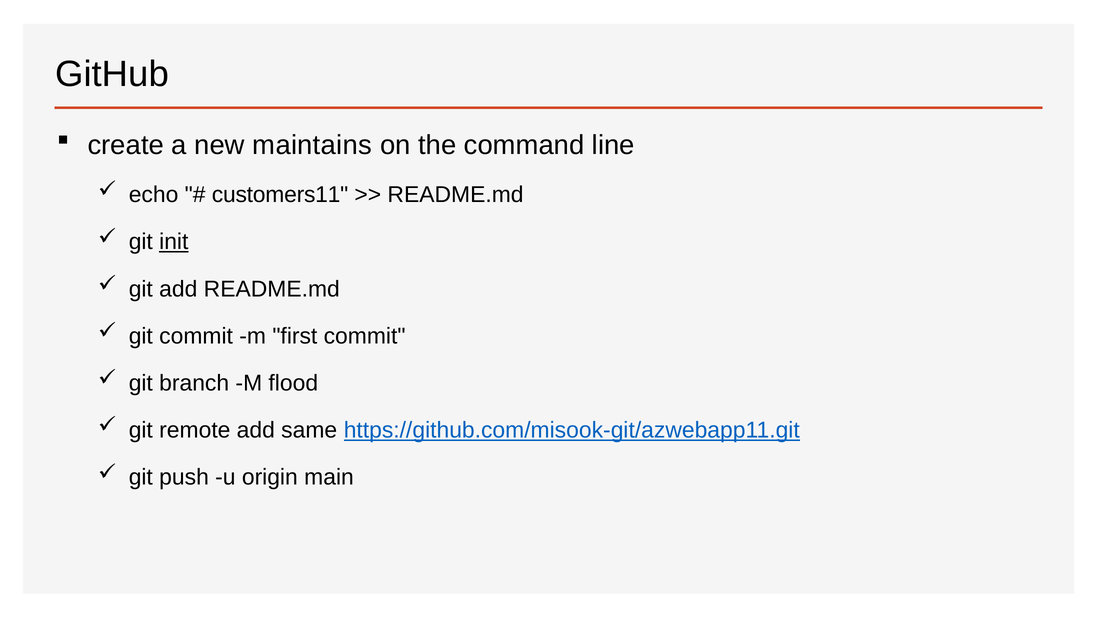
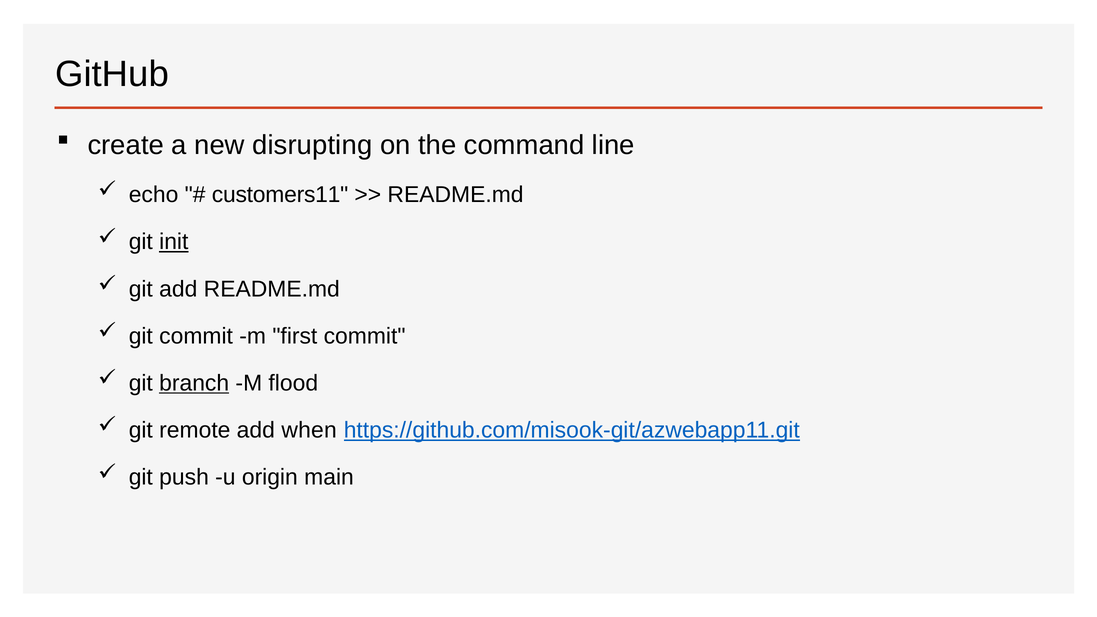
maintains: maintains -> disrupting (312, 145)
branch underline: none -> present (194, 383)
same: same -> when (309, 430)
